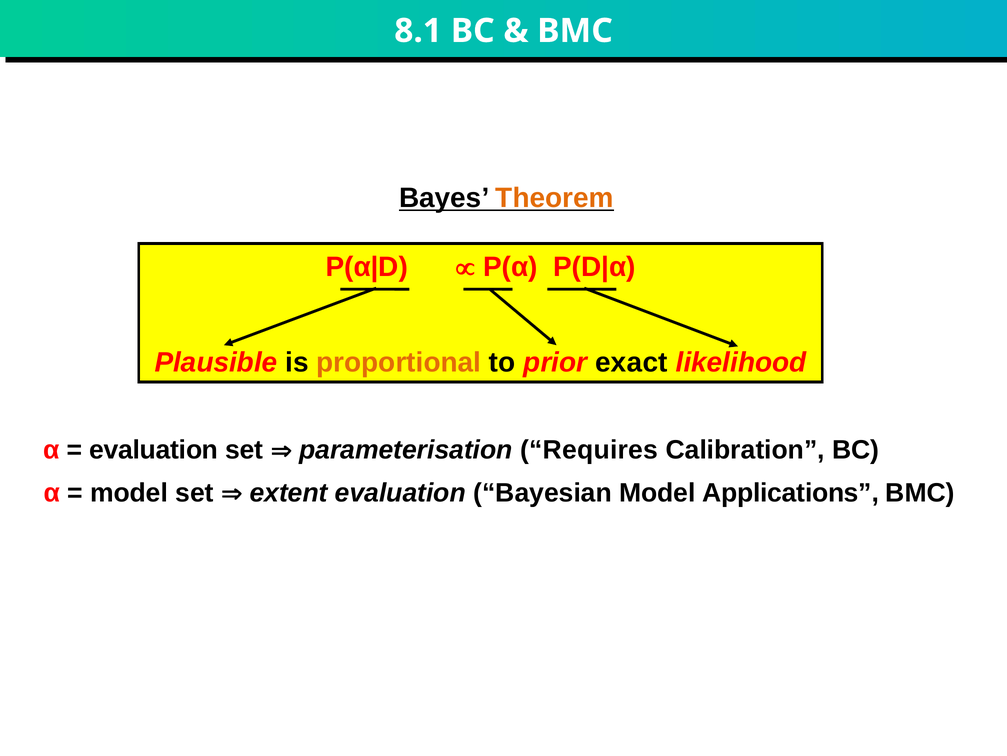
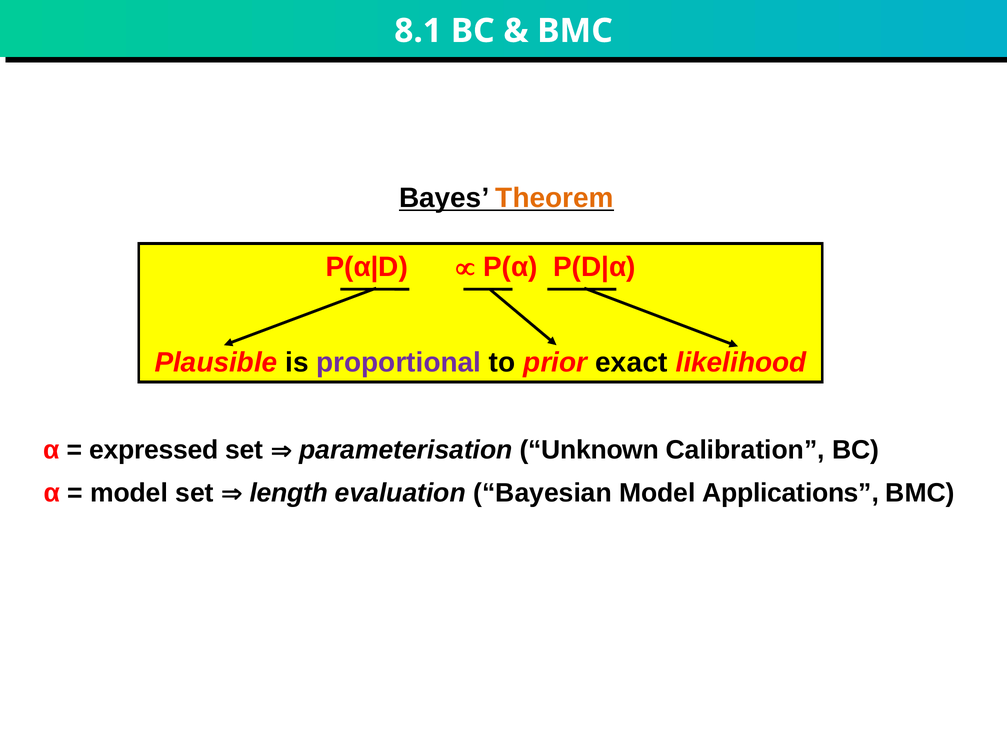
proportional colour: orange -> purple (399, 362)
evaluation: evaluation -> expressed (154, 450)
Requires: Requires -> Unknown (589, 450)
extent: extent -> length (289, 493)
